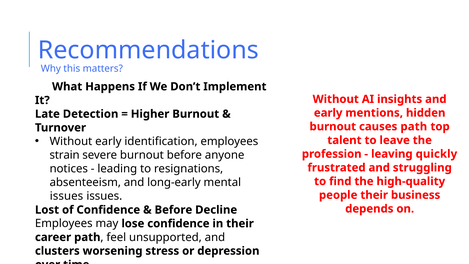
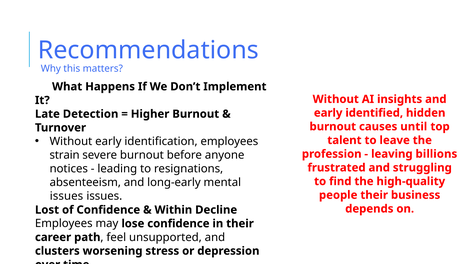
mentions: mentions -> identified (374, 113)
causes path: path -> until (414, 126)
quickly: quickly -> billions (436, 154)
Before: Before -> Within (173, 210)
